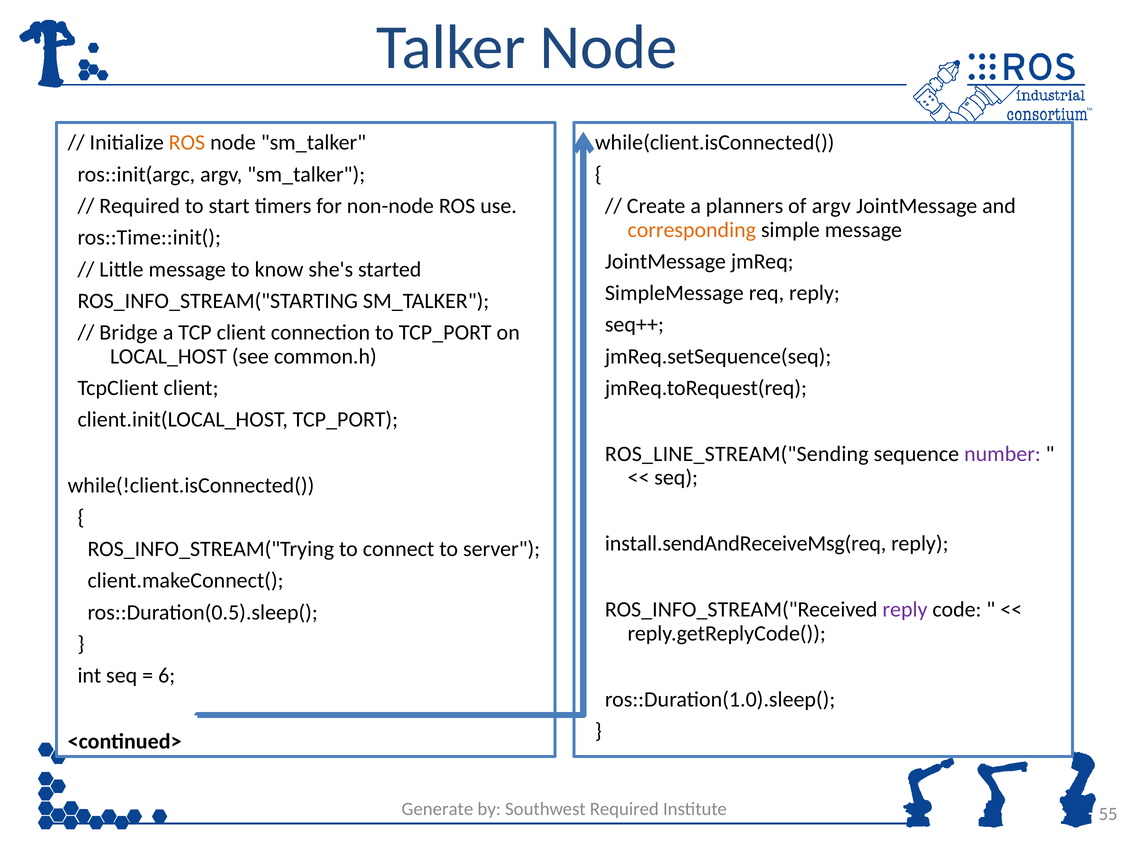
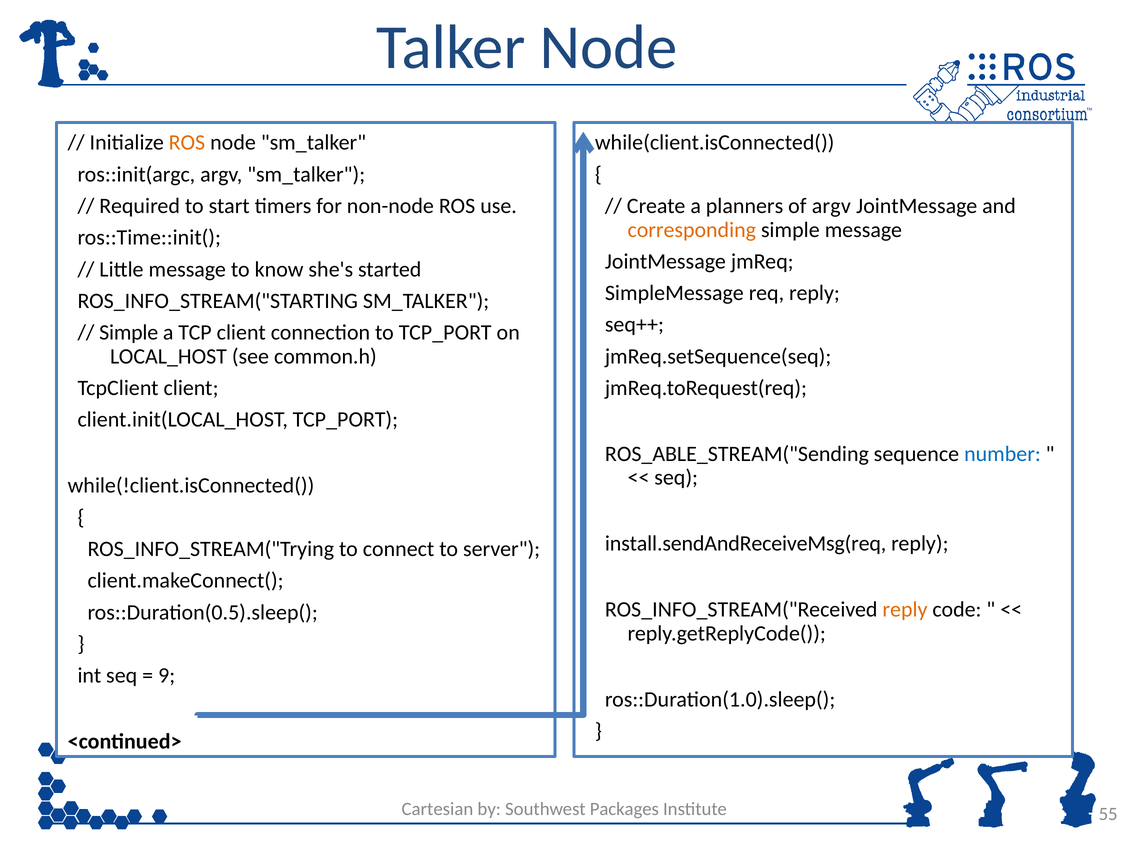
Bridge: Bridge -> Simple (129, 333)
ROS_LINE_STREAM("Sending: ROS_LINE_STREAM("Sending -> ROS_ABLE_STREAM("Sending (737, 454)
number colour: purple -> blue (1002, 454)
reply colour: purple -> orange (905, 609)
6: 6 -> 9 (167, 675)
Generate: Generate -> Cartesian (437, 809)
Southwest Required: Required -> Packages (624, 809)
